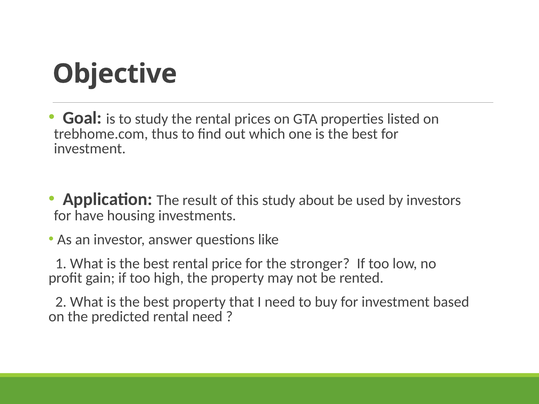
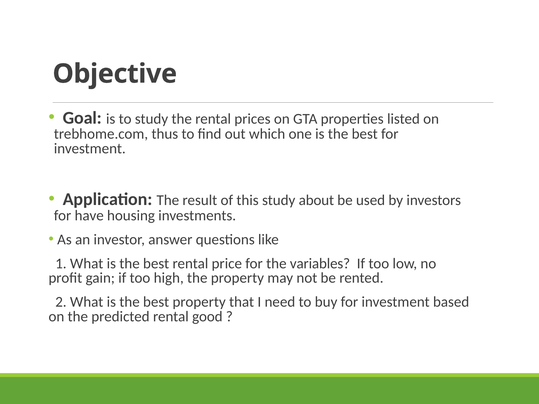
stronger: stronger -> variables (320, 264)
rental need: need -> good (207, 317)
